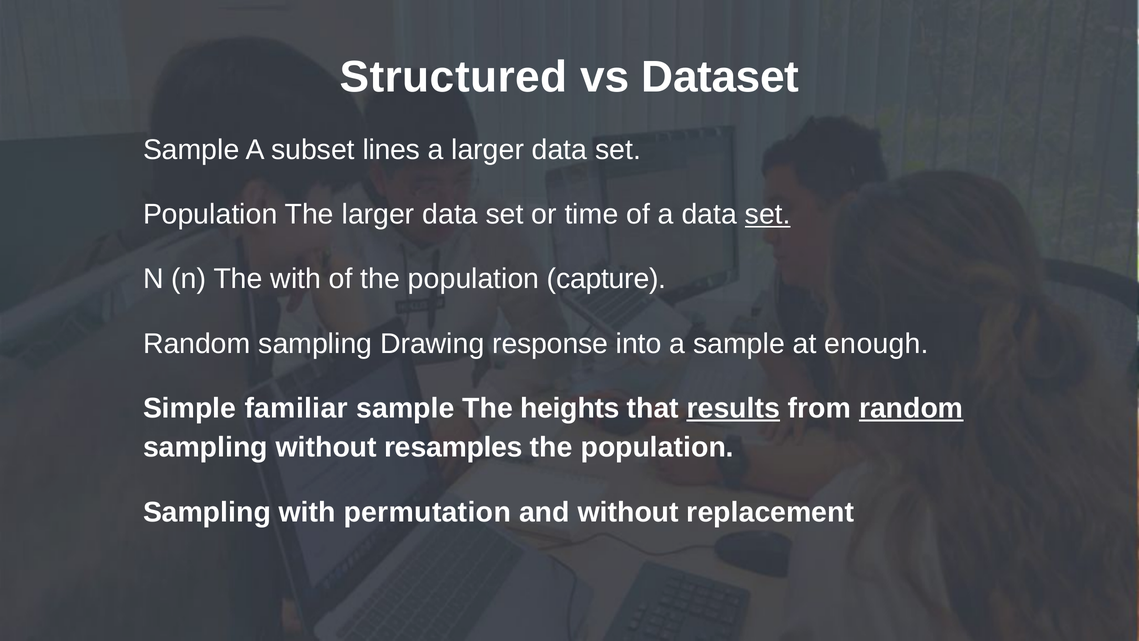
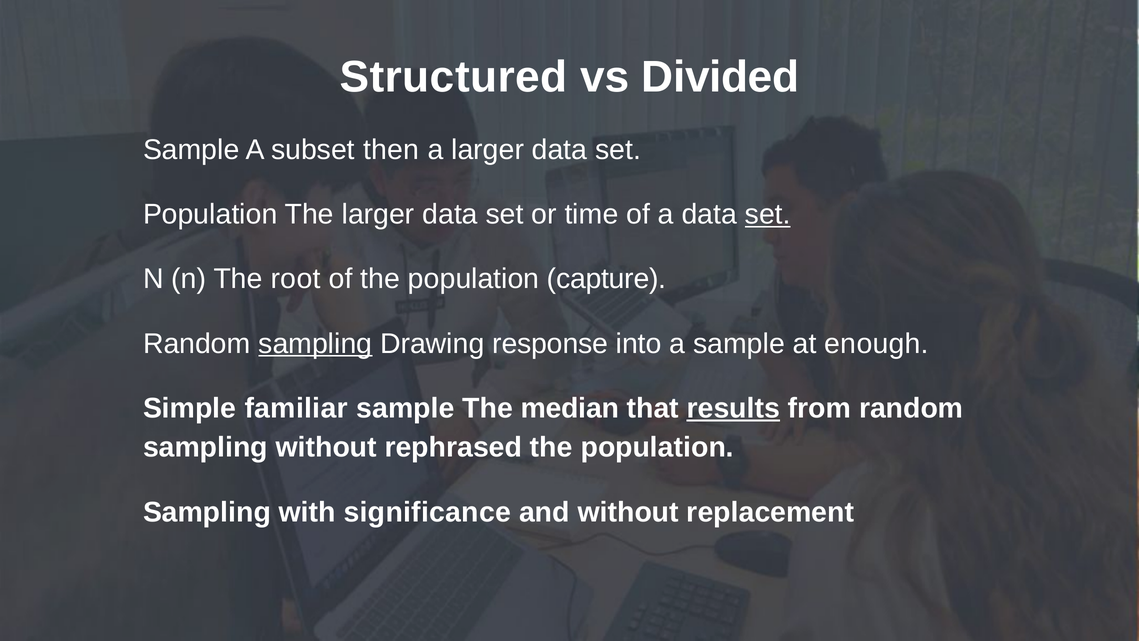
Dataset: Dataset -> Divided (720, 77)
lines: lines -> then (391, 150)
The with: with -> root (296, 279)
sampling underline: none -> present (315, 343)
heights: heights -> median (570, 408)
random underline: present -> none (911, 408)
resamples: resamples -> rephrased (453, 447)
permutation: permutation -> significance (427, 512)
